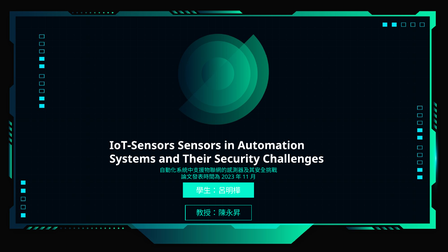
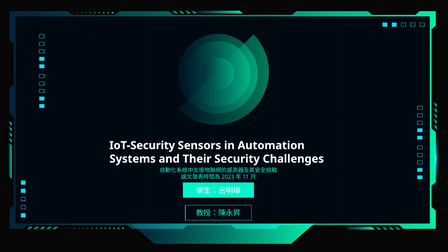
IoT-Sensors: IoT-Sensors -> IoT-Security (142, 145)
